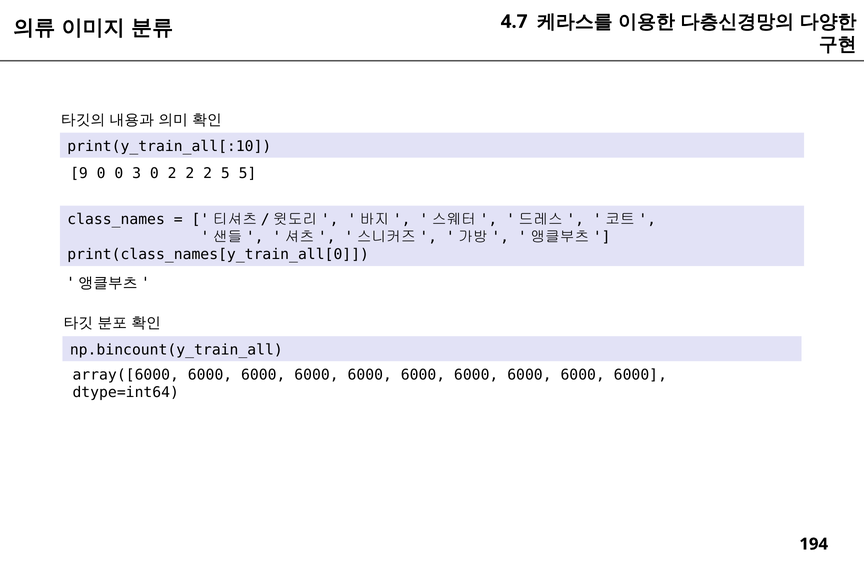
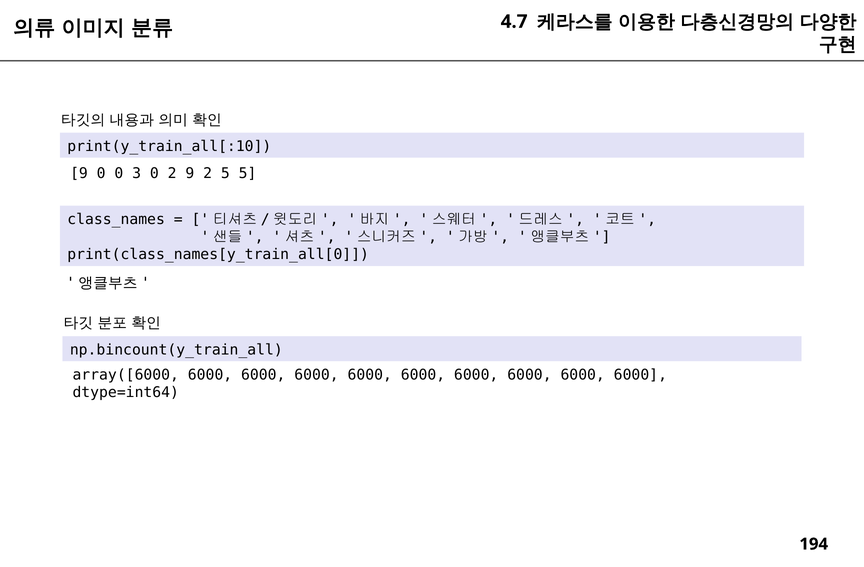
0 2 2: 2 -> 9 (190, 174)
